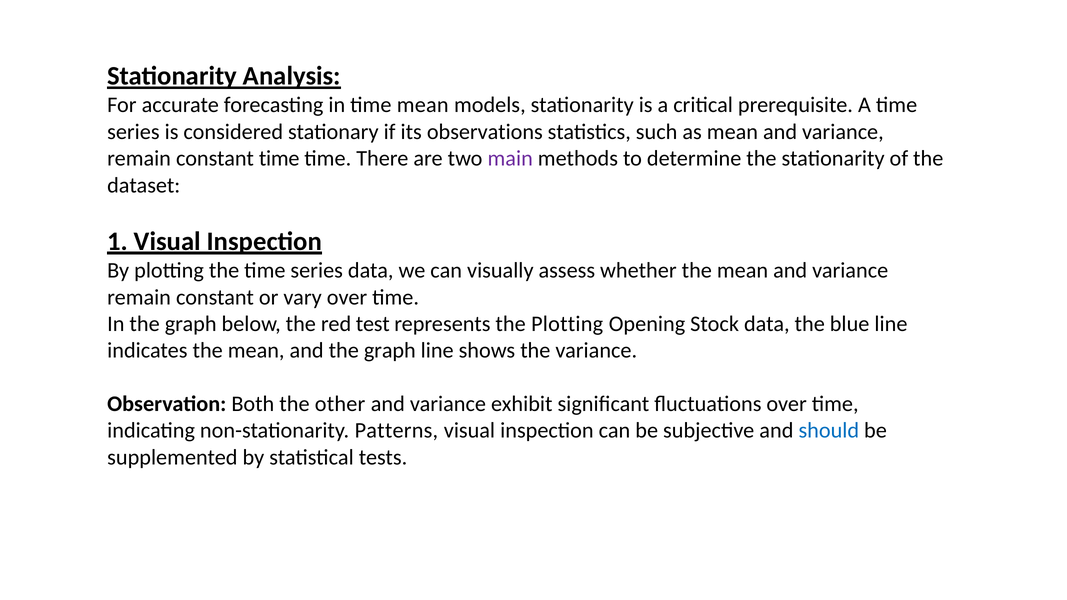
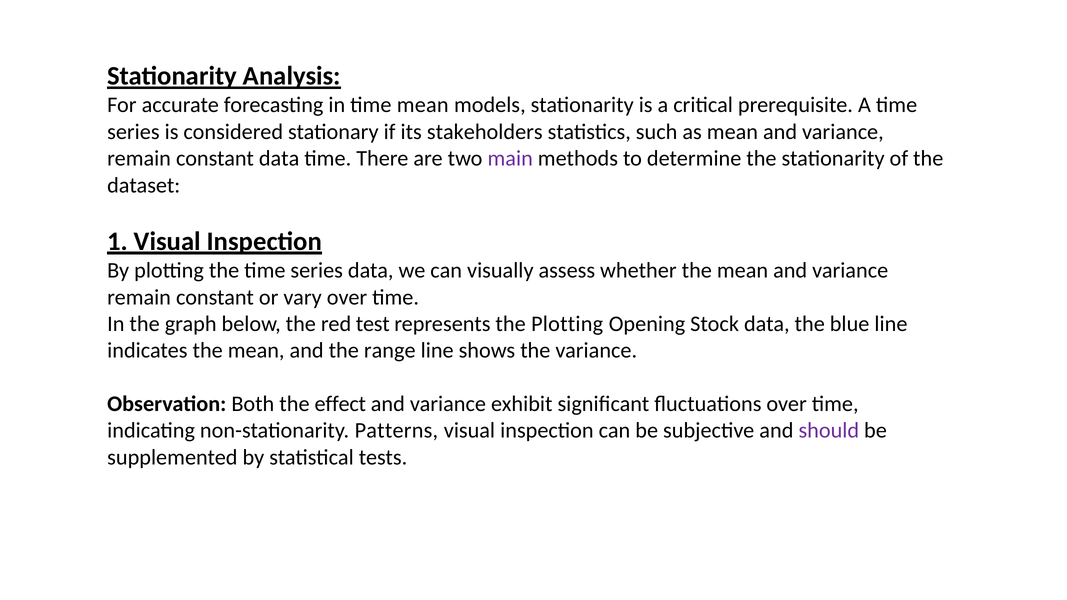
observations: observations -> stakeholders (485, 132)
constant time: time -> data (279, 159)
and the graph: graph -> range (390, 351)
other: other -> effect (340, 404)
should colour: blue -> purple (829, 431)
